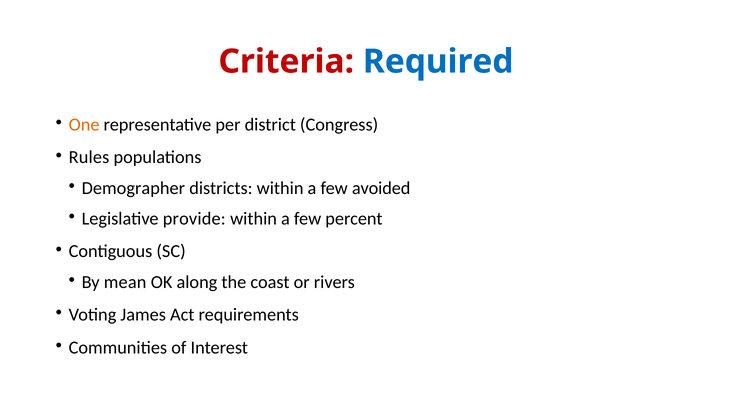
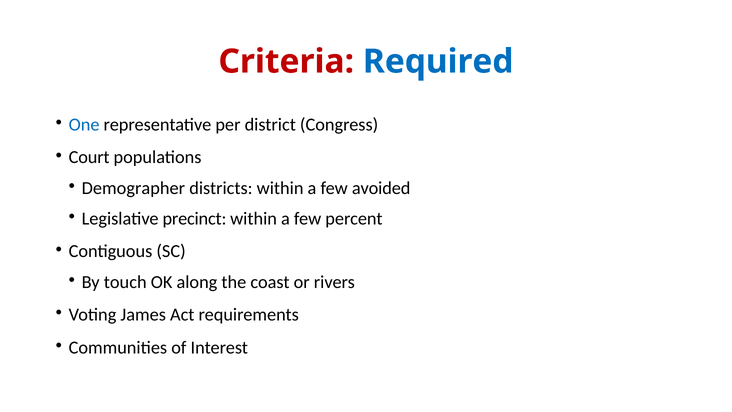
One colour: orange -> blue (84, 125)
Rules: Rules -> Court (89, 157)
provide: provide -> precinct (194, 219)
mean: mean -> touch (125, 282)
